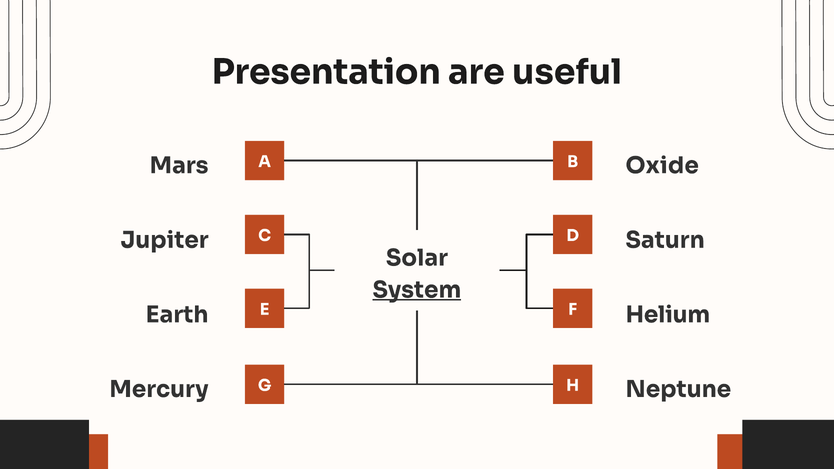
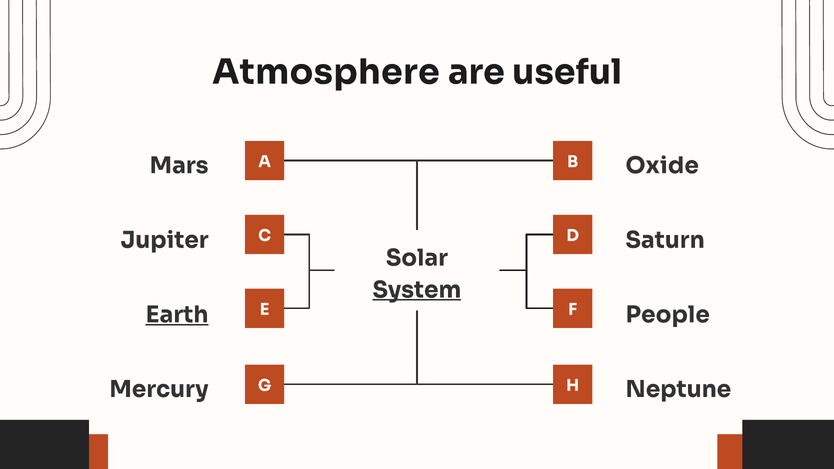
Presentation: Presentation -> Atmosphere (326, 72)
Earth underline: none -> present (177, 315)
Helium: Helium -> People (668, 315)
